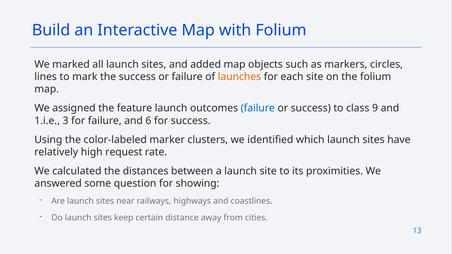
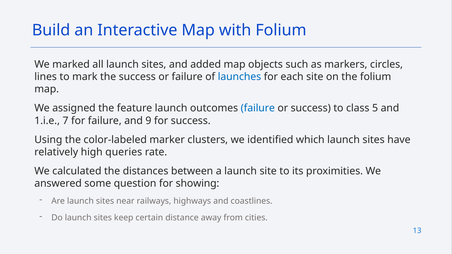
launches colour: orange -> blue (239, 77)
9: 9 -> 5 (375, 108)
3: 3 -> 7 (65, 121)
6: 6 -> 9 (148, 121)
request: request -> queries (124, 152)
